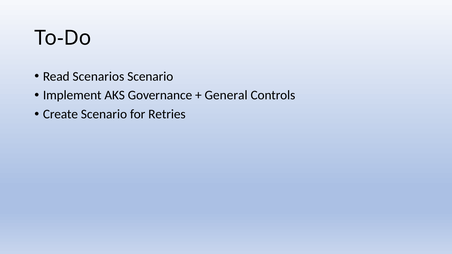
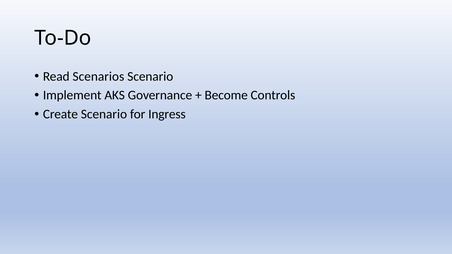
General: General -> Become (226, 95)
Retries: Retries -> Ingress (167, 114)
